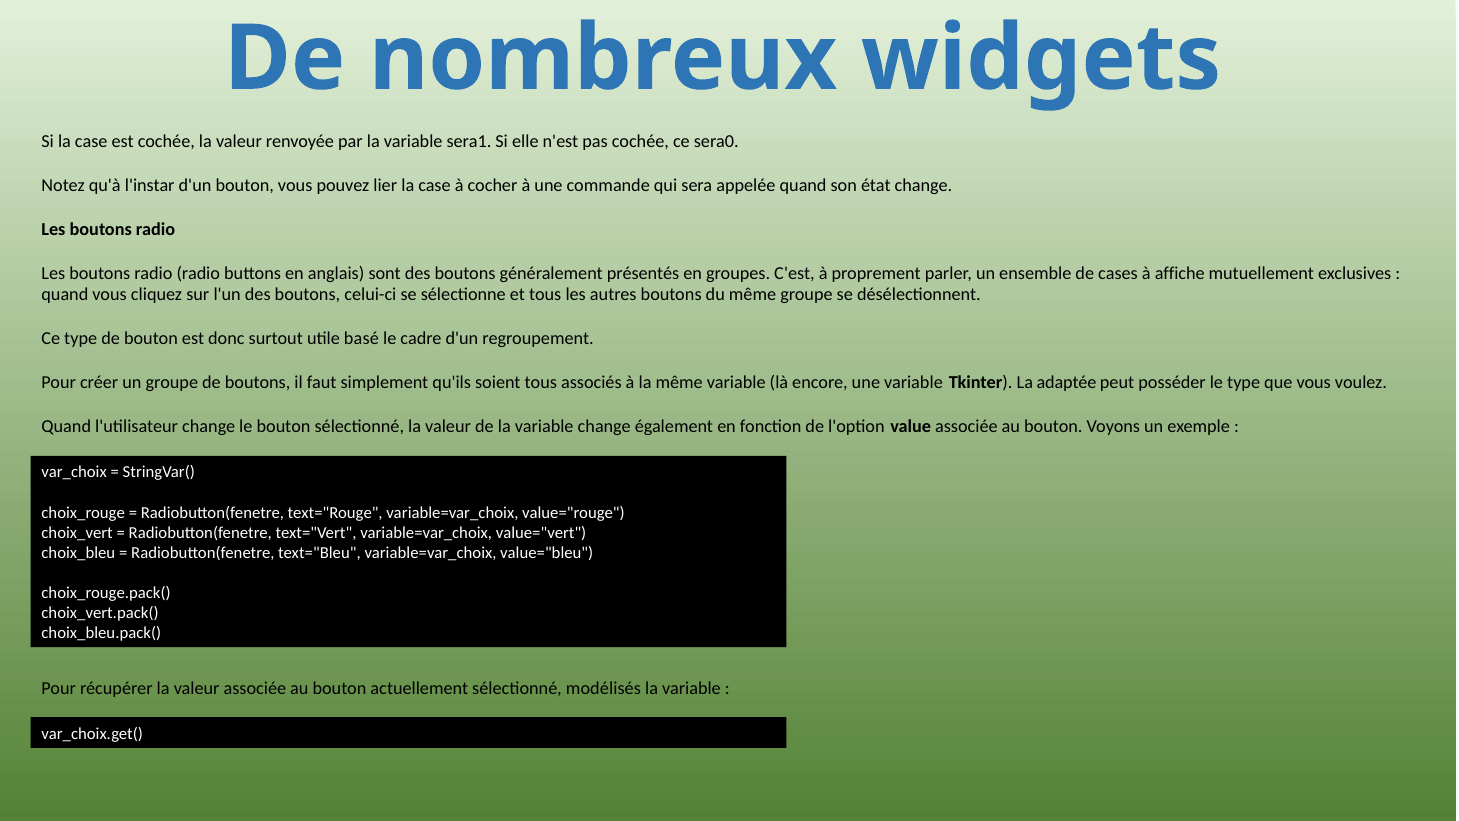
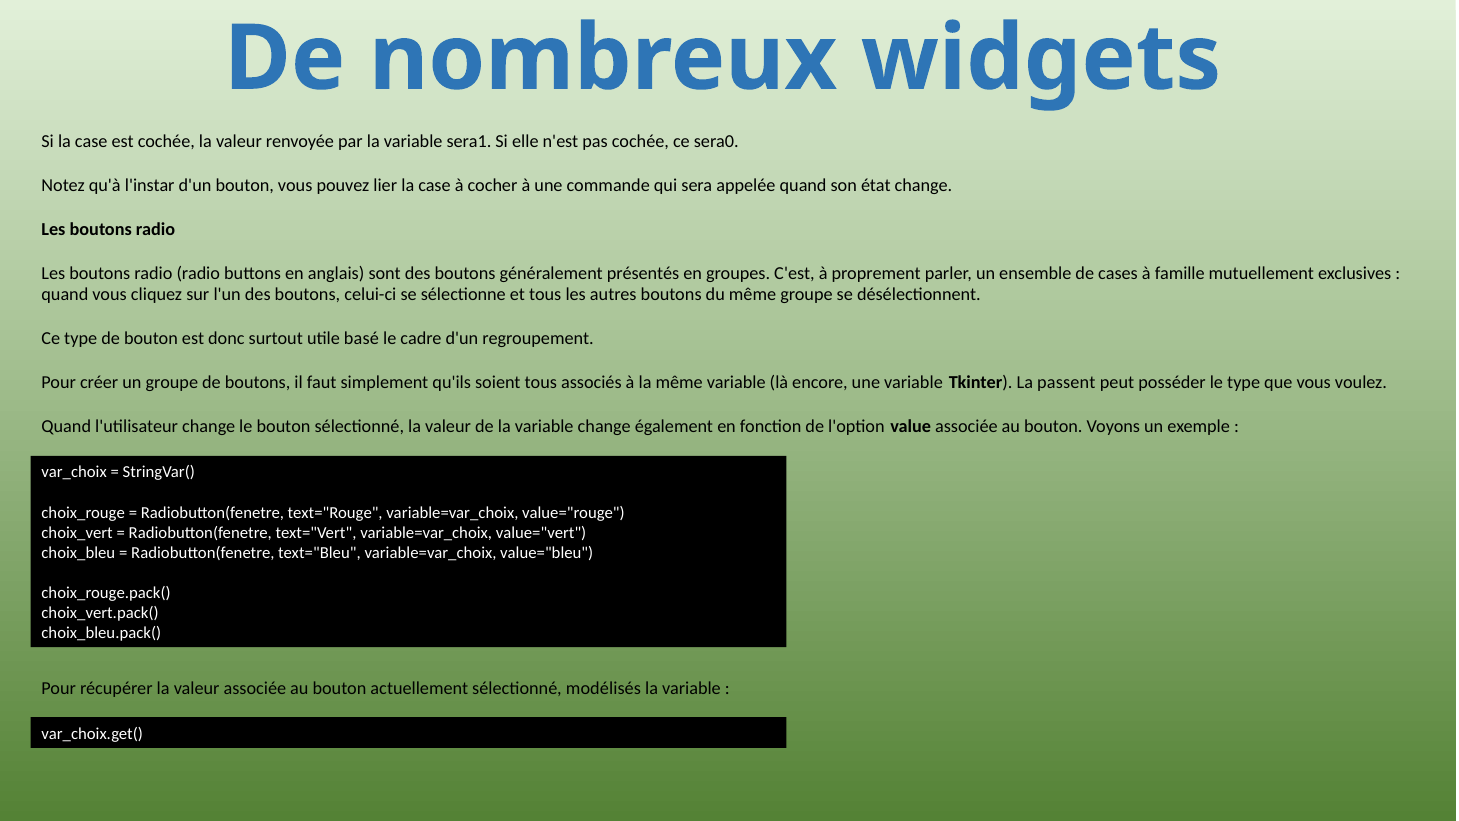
affiche: affiche -> famille (1180, 273)
adaptée: adaptée -> passent (1066, 382)
